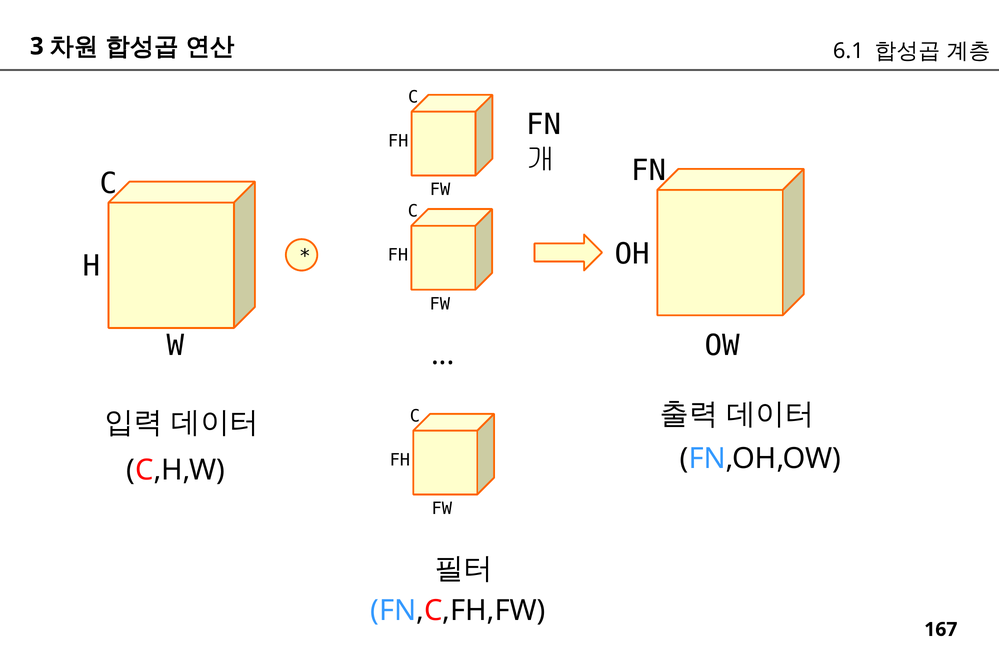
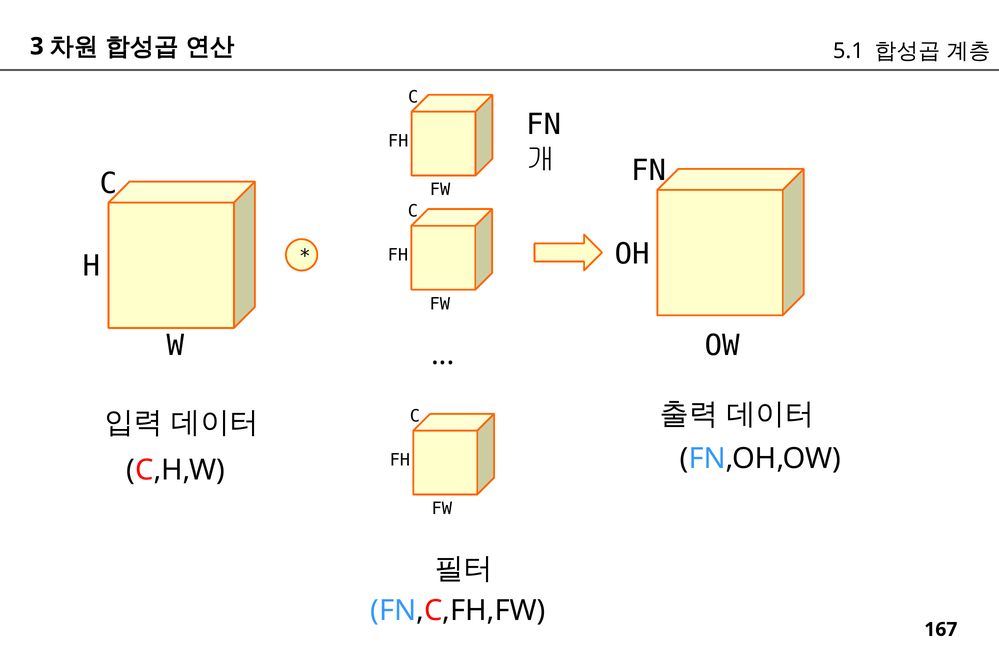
6.1: 6.1 -> 5.1 (848, 51)
